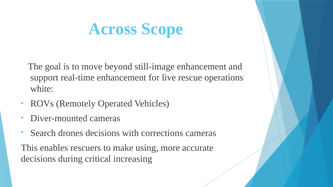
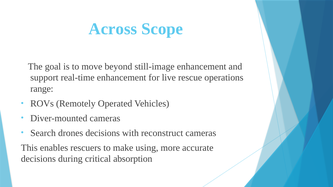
white: white -> range (42, 89)
corrections: corrections -> reconstruct (162, 133)
increasing: increasing -> absorption (133, 159)
